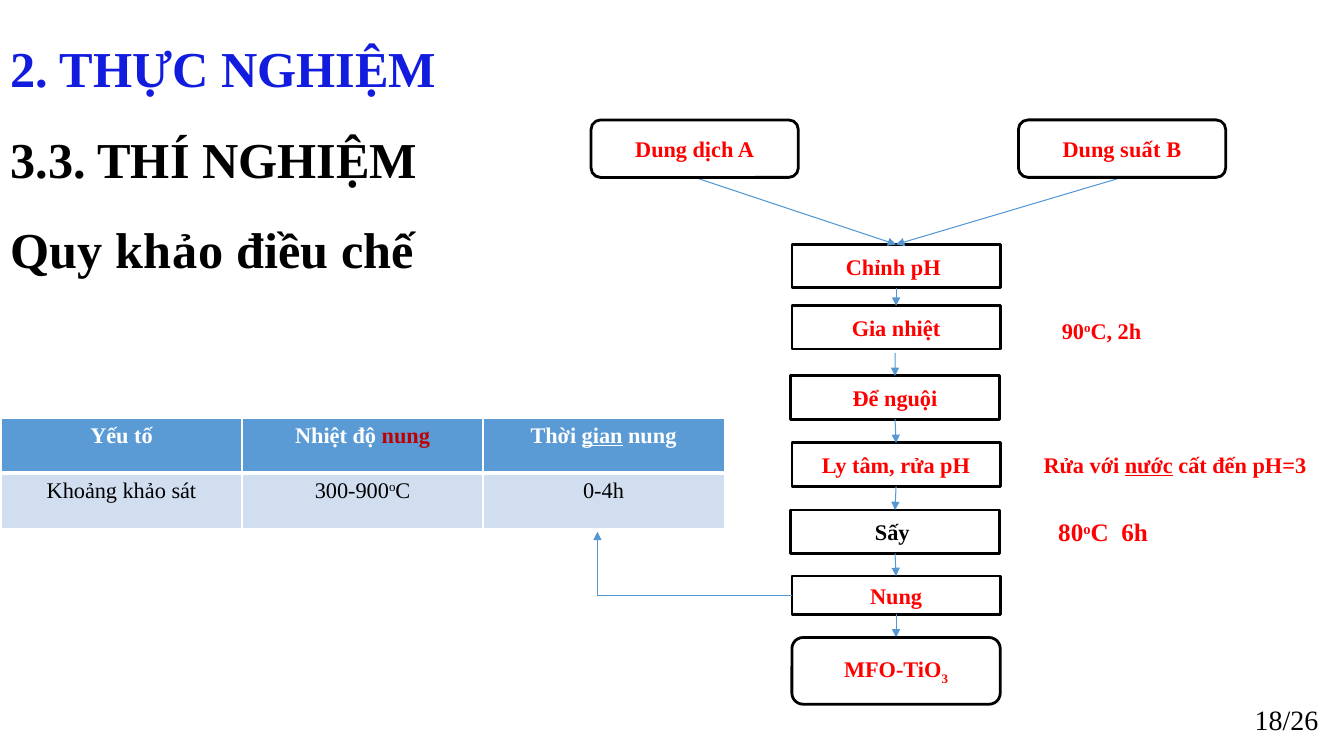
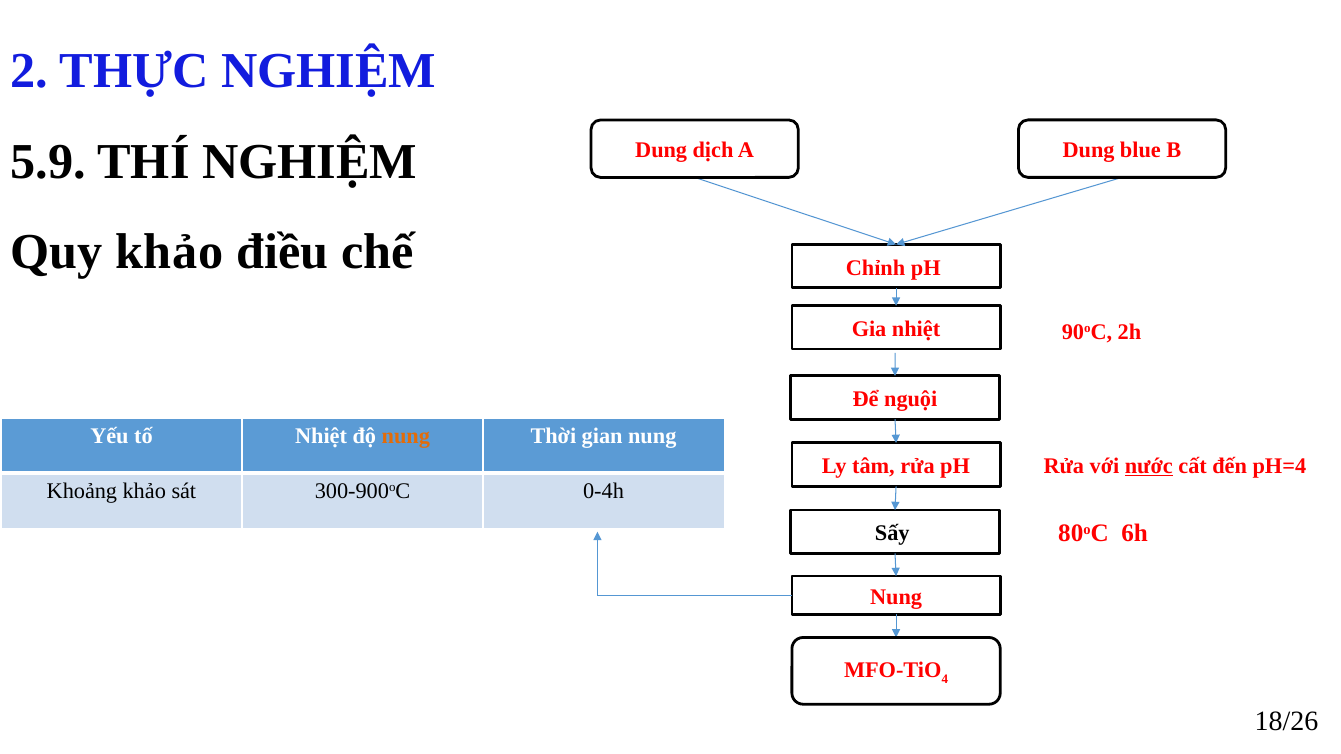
3.3: 3.3 -> 5.9 (48, 162)
suất: suất -> blue (1140, 150)
nung colour: red -> orange (406, 436)
gian underline: present -> none (602, 436)
pH=3: pH=3 -> pH=4 (1279, 466)
3: 3 -> 4 (945, 680)
